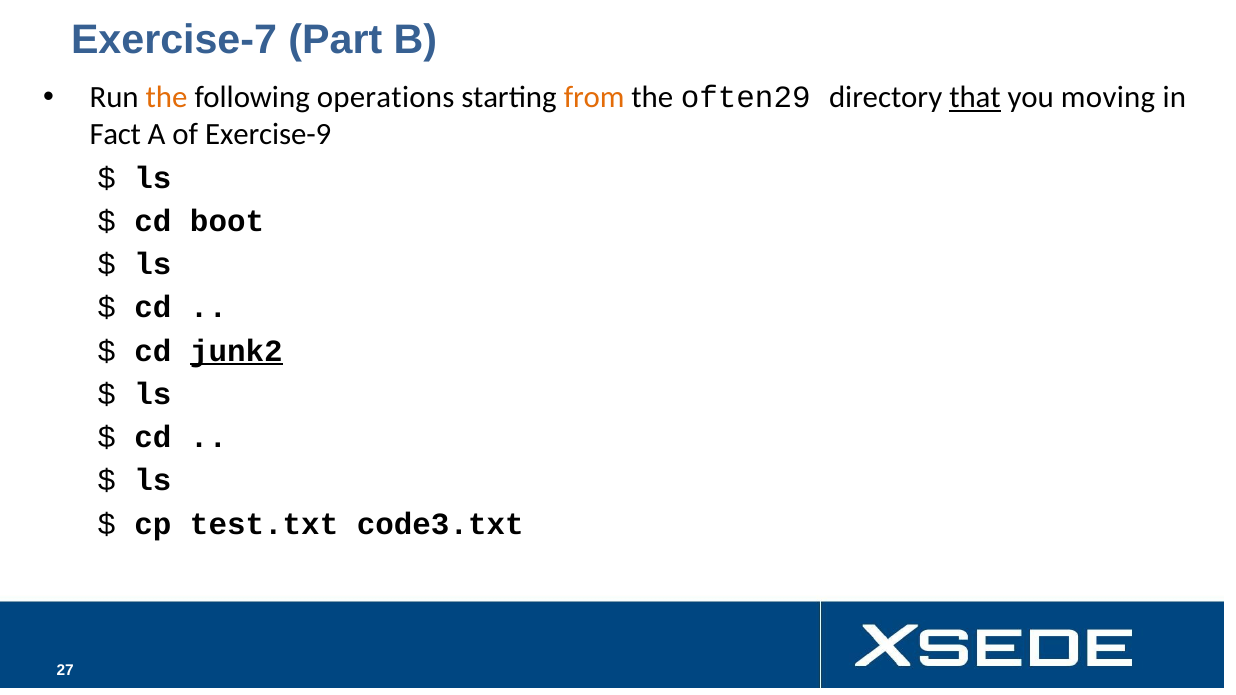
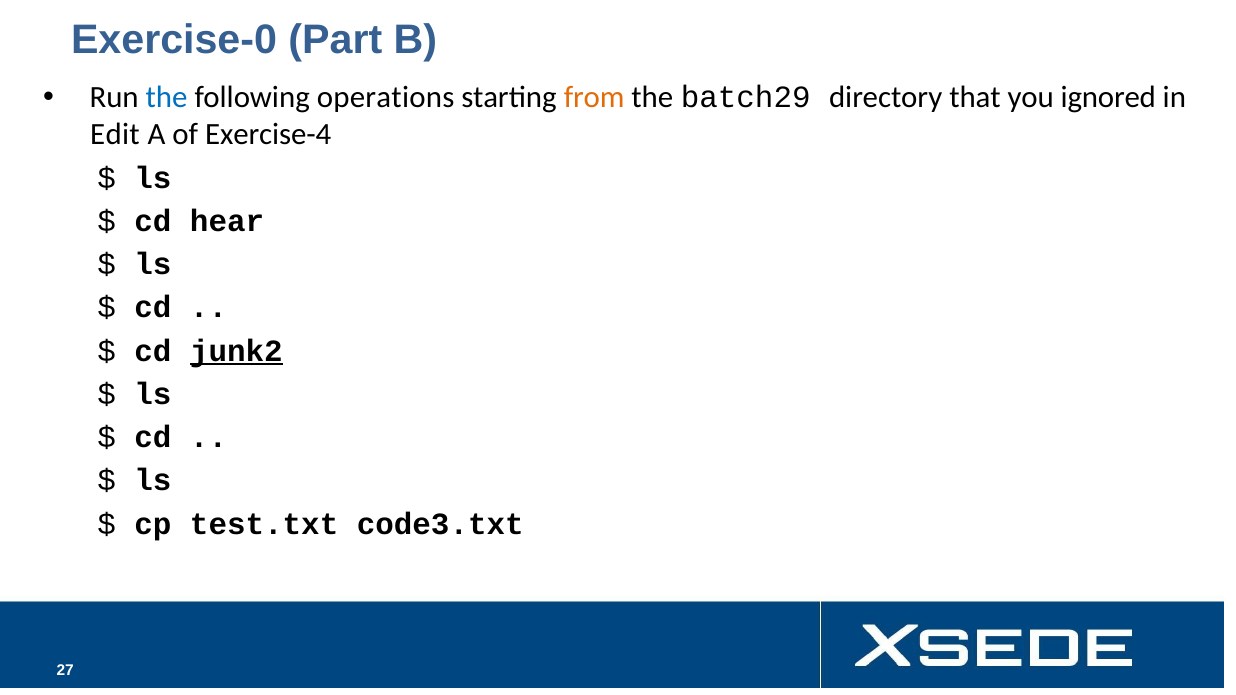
Exercise-7: Exercise-7 -> Exercise-0 (174, 40)
the colour: orange -> blue (167, 98)
often29: often29 -> batch29 (746, 98)
that underline: present -> none (975, 98)
moving: moving -> ignored (1108, 98)
Fact: Fact -> Edit (115, 135)
Exercise-9: Exercise-9 -> Exercise-4 (268, 135)
boot: boot -> hear (227, 221)
